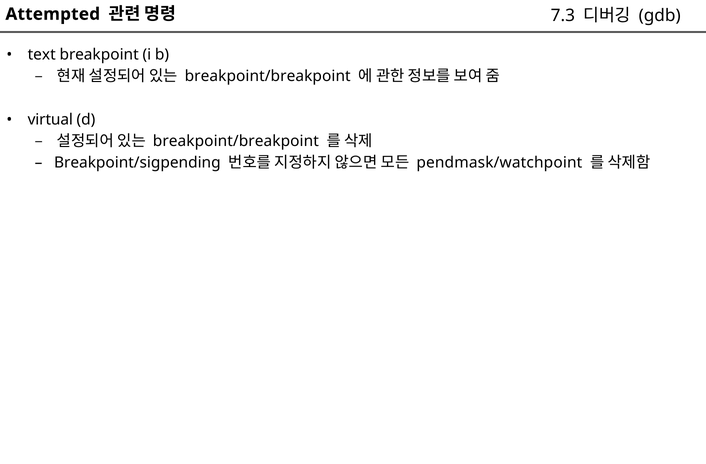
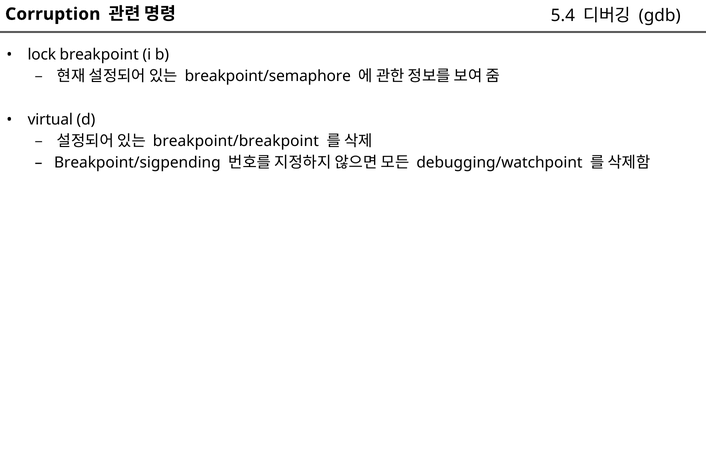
7.3: 7.3 -> 5.4 (563, 16)
Attempted: Attempted -> Corruption (53, 14)
text: text -> lock (42, 54)
breakpoint/breakpoint: breakpoint/breakpoint -> breakpoint/semaphore (268, 76)
pendmask/watchpoint: pendmask/watchpoint -> debugging/watchpoint (499, 163)
